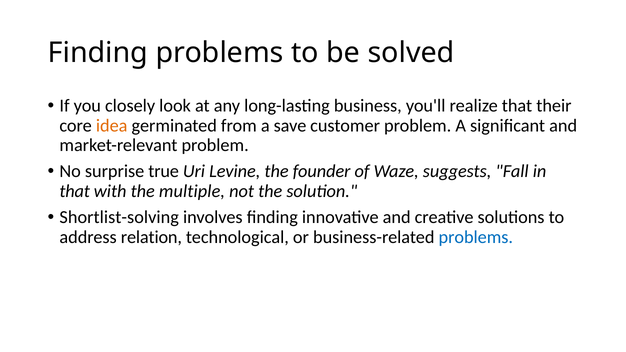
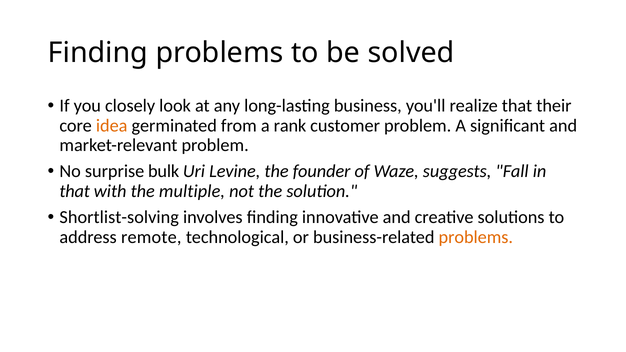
save: save -> rank (290, 126)
true: true -> bulk (164, 172)
relation: relation -> remote (151, 237)
problems colour: blue -> orange (476, 237)
